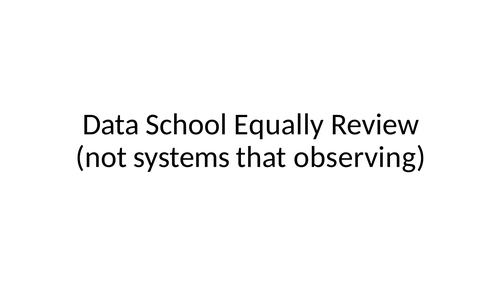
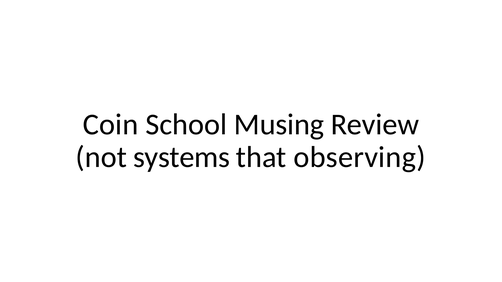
Data: Data -> Coin (111, 125)
Equally: Equally -> Musing (279, 125)
